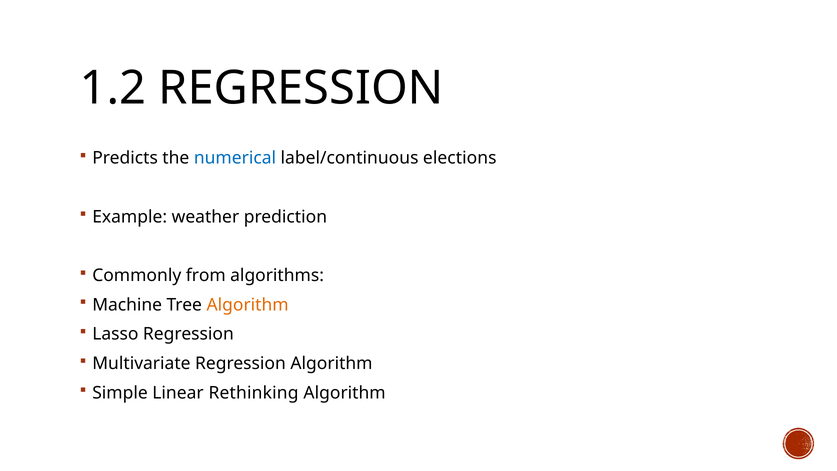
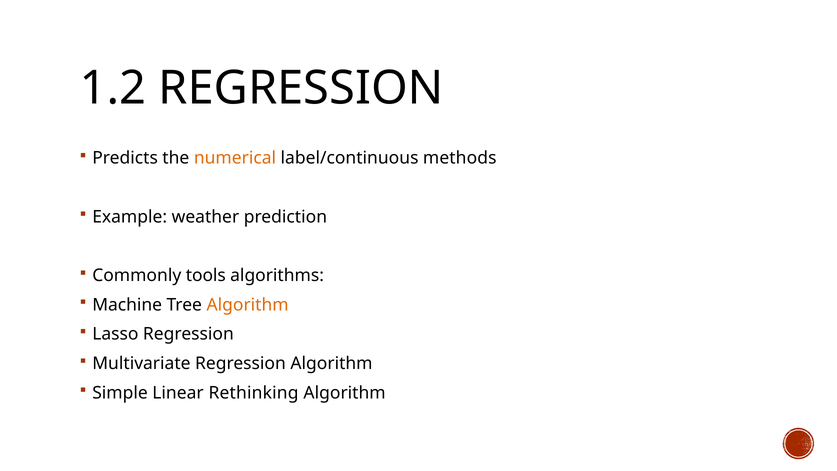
numerical colour: blue -> orange (235, 158)
elections: elections -> methods (460, 158)
from: from -> tools (206, 275)
